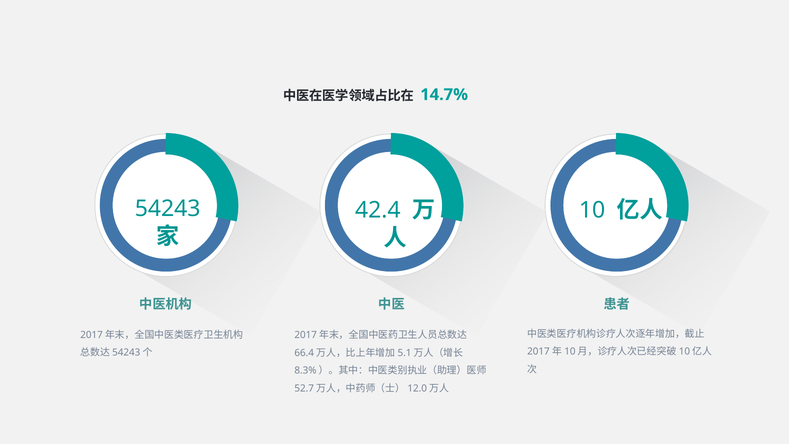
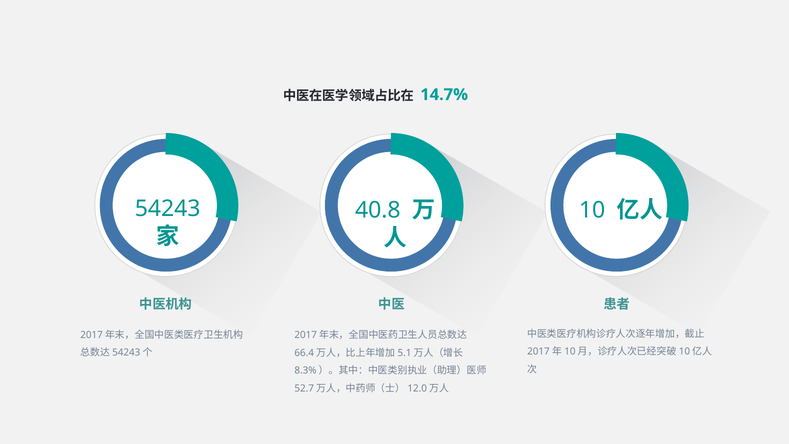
42.4: 42.4 -> 40.8 (378, 210)
